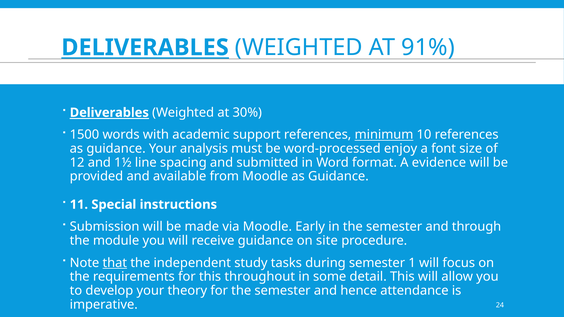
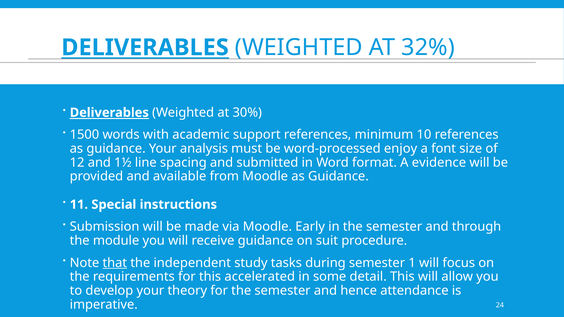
91%: 91% -> 32% (428, 47)
minimum underline: present -> none (384, 135)
site: site -> suit (327, 241)
throughout: throughout -> accelerated (260, 277)
